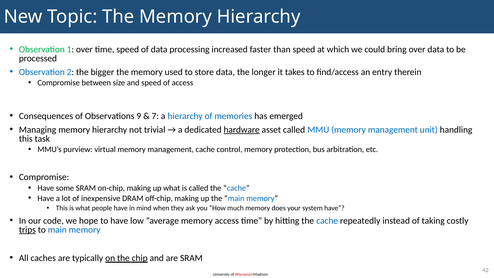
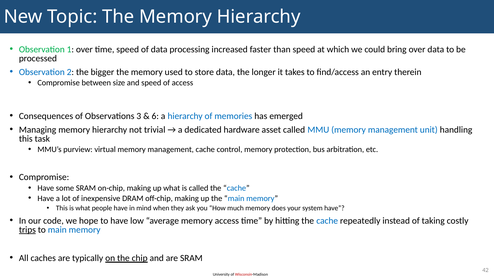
9: 9 -> 3 (139, 116)
7: 7 -> 6 (155, 116)
hardware underline: present -> none (242, 130)
